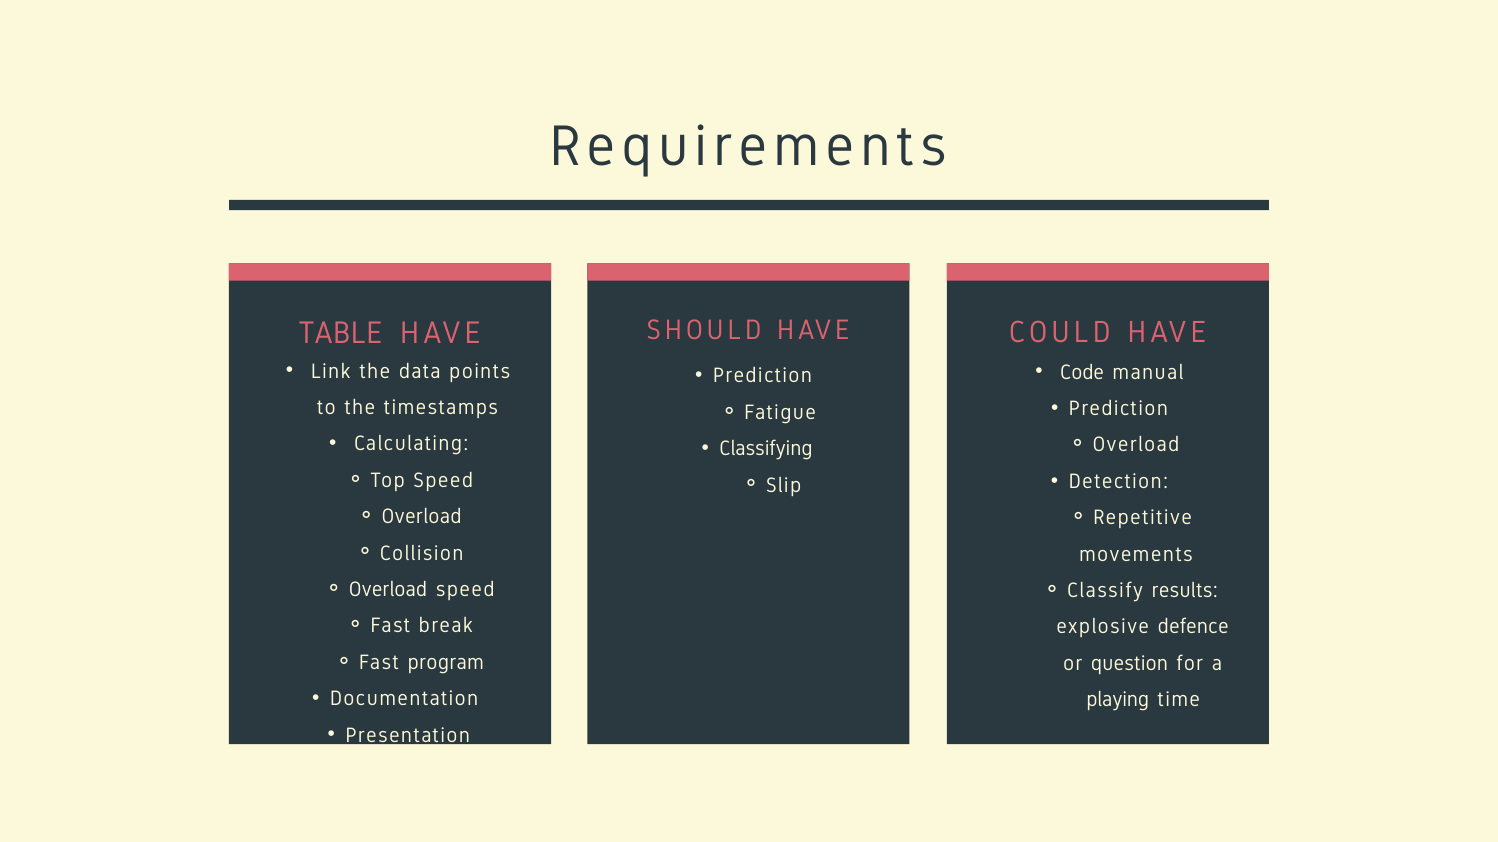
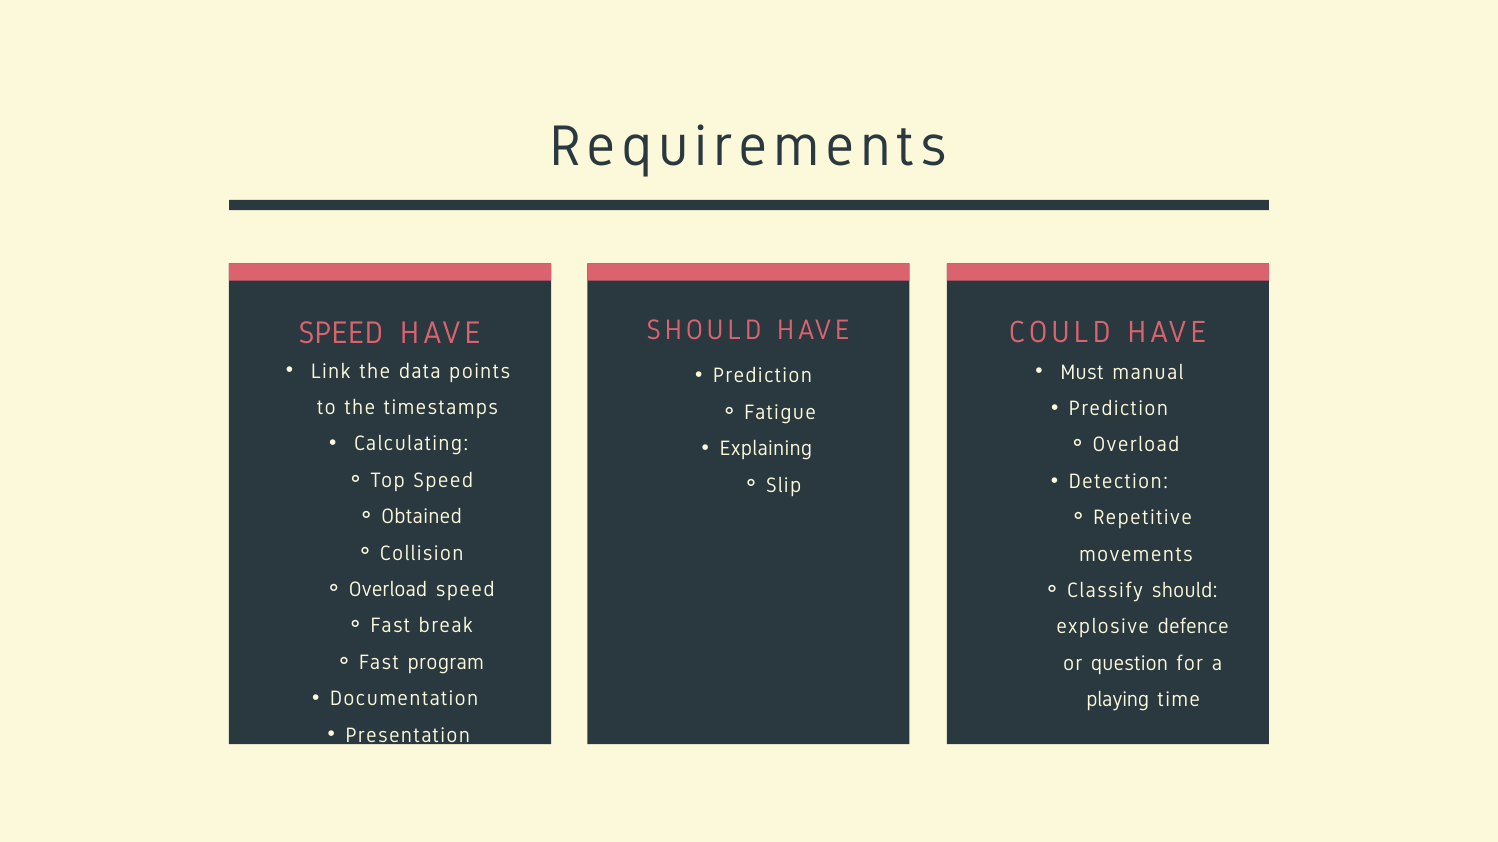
TABLE: TABLE -> SPEED (341, 333)
Code: Code -> Must (1082, 372)
Classifying: Classifying -> Explaining (766, 449)
Overload: Overload -> Obtained (422, 517)
Classify results: results -> should (1185, 591)
